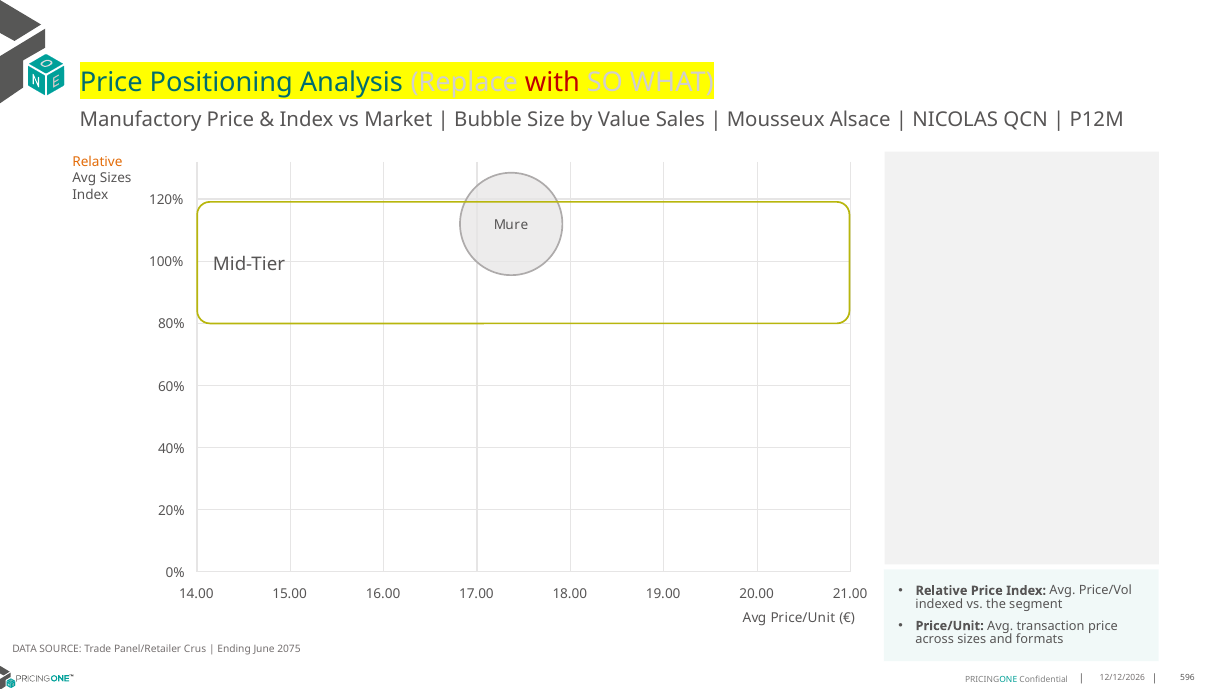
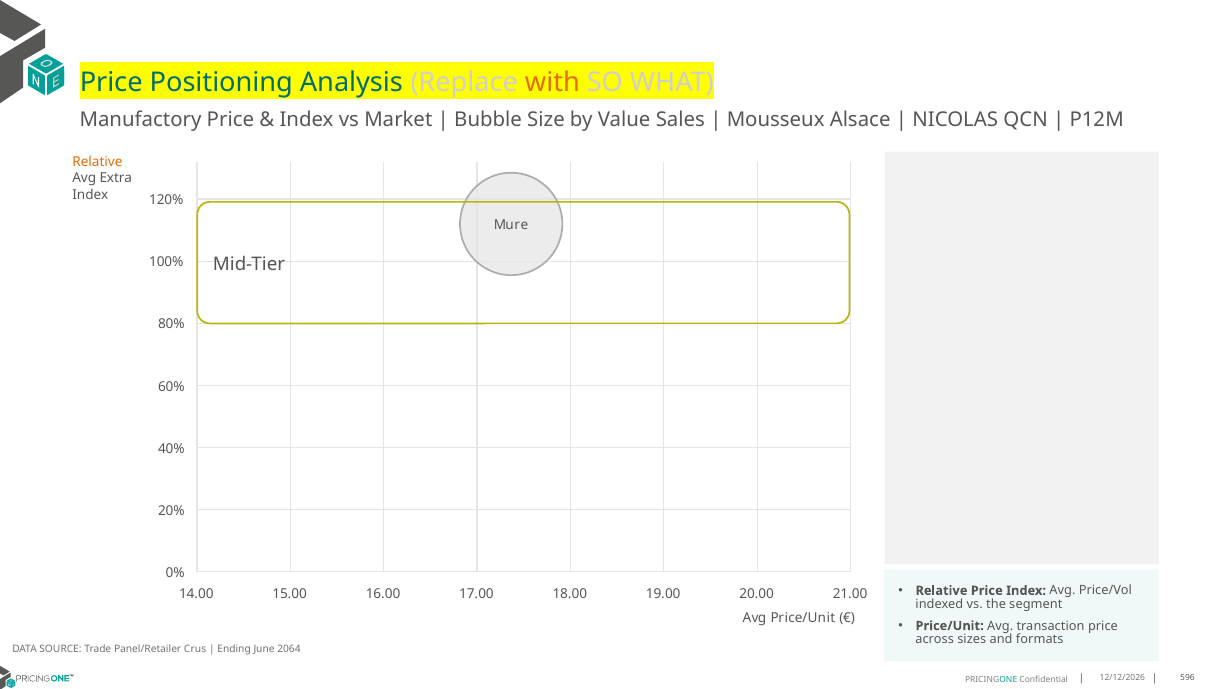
with colour: red -> orange (552, 82)
Avg Sizes: Sizes -> Extra (116, 178)
2075: 2075 -> 2064 (289, 649)
